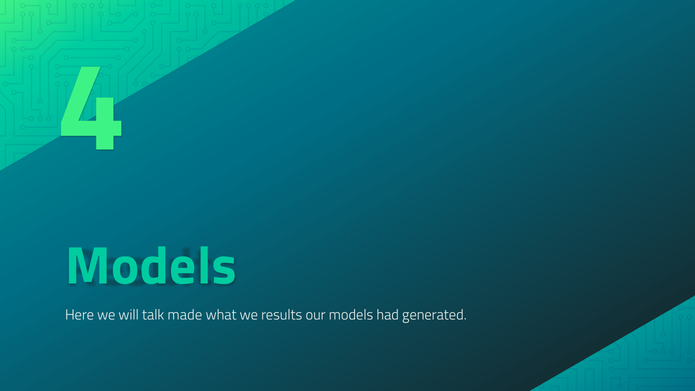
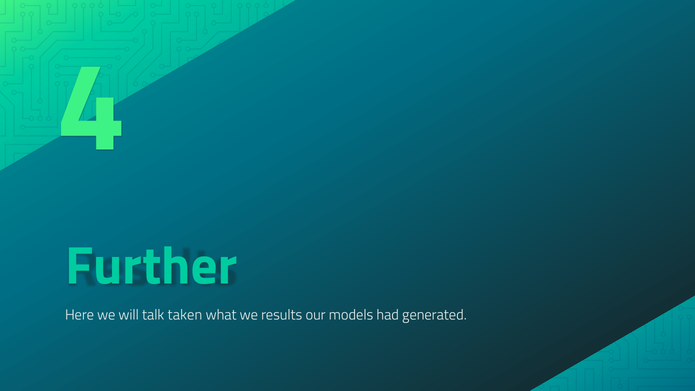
Models: Models -> Further (151, 266)
made: made -> taken (185, 315)
